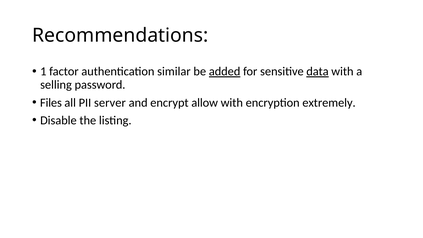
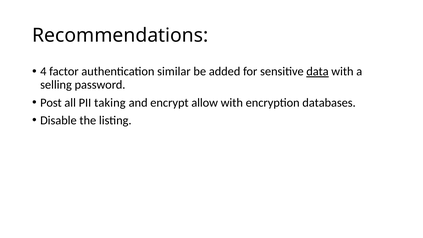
1: 1 -> 4 (43, 72)
added underline: present -> none (225, 72)
Files: Files -> Post (51, 103)
server: server -> taking (110, 103)
extremely: extremely -> databases (329, 103)
